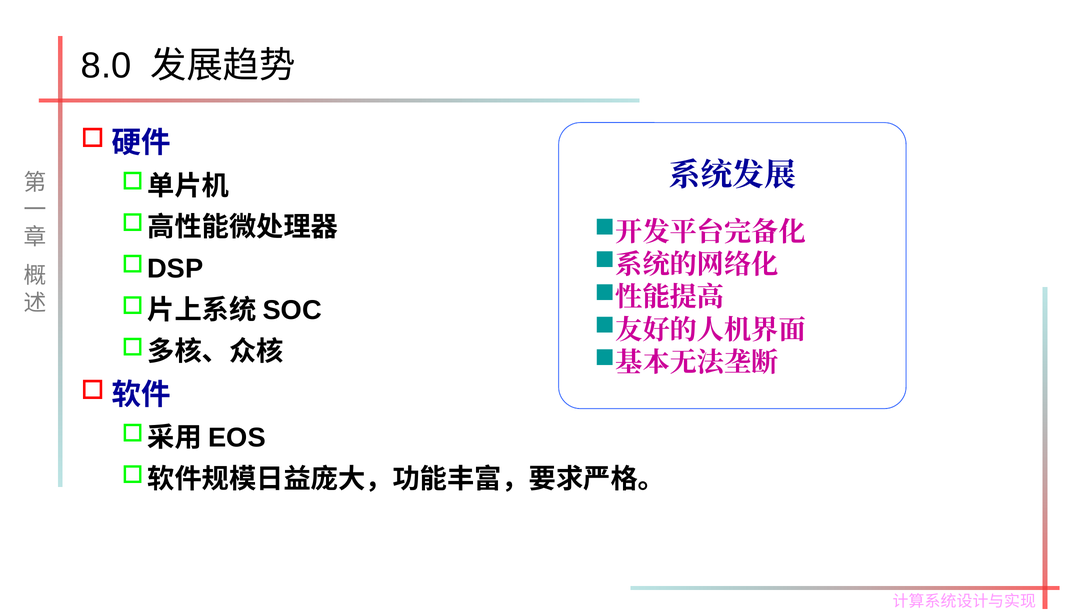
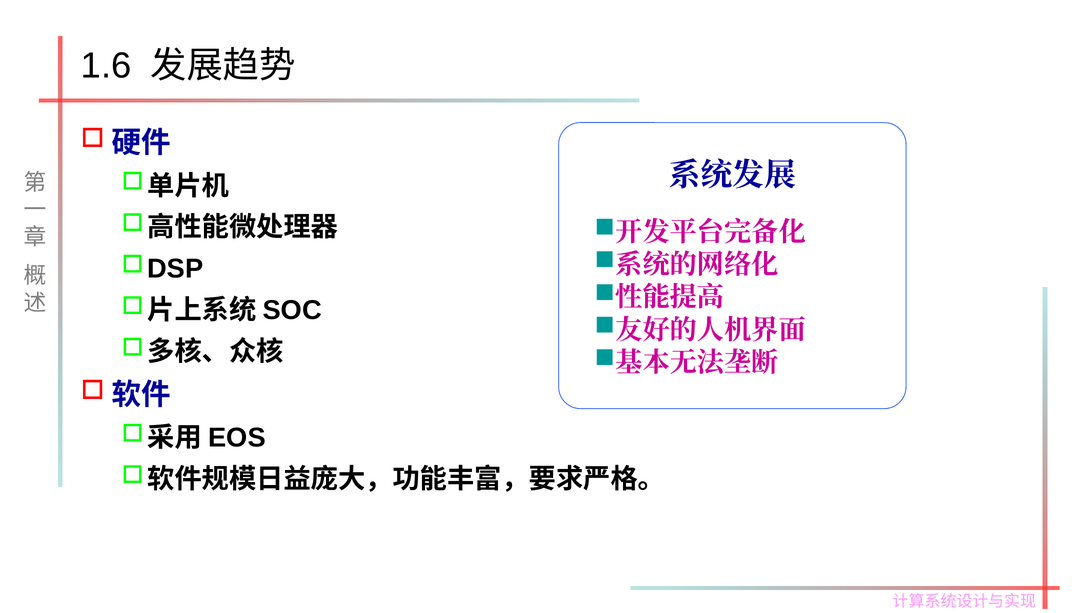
8.0: 8.0 -> 1.6 (106, 66)
